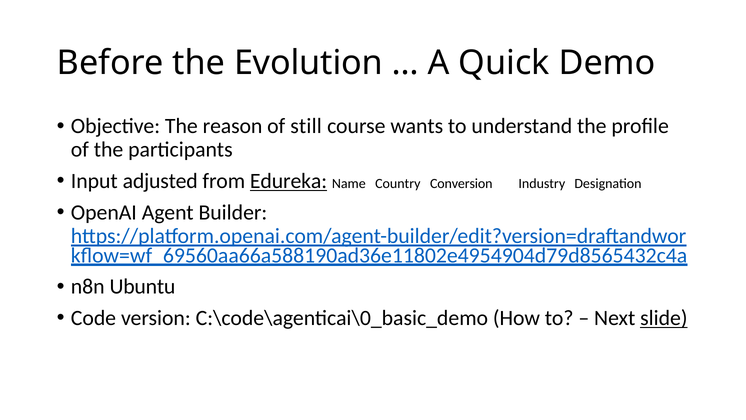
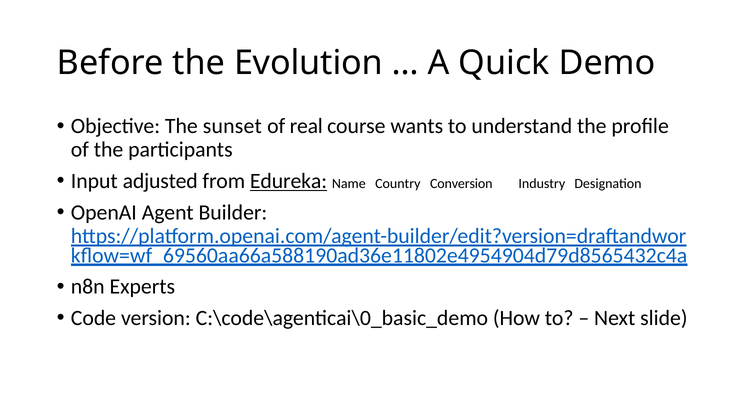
reason: reason -> sunset (232, 126)
still: still -> real (306, 126)
Ubuntu: Ubuntu -> Experts (142, 287)
slide underline: present -> none (664, 318)
